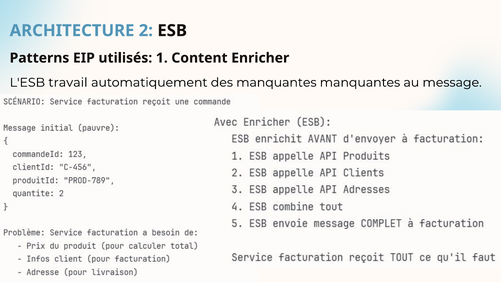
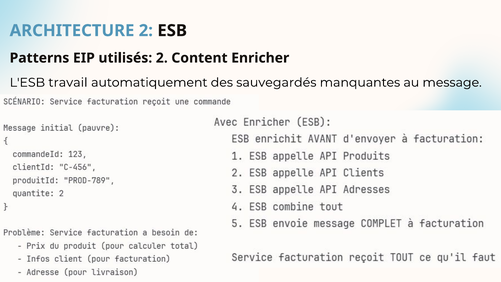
utilisés 1: 1 -> 2 (162, 58)
des manquantes: manquantes -> sauvegardés (276, 82)
